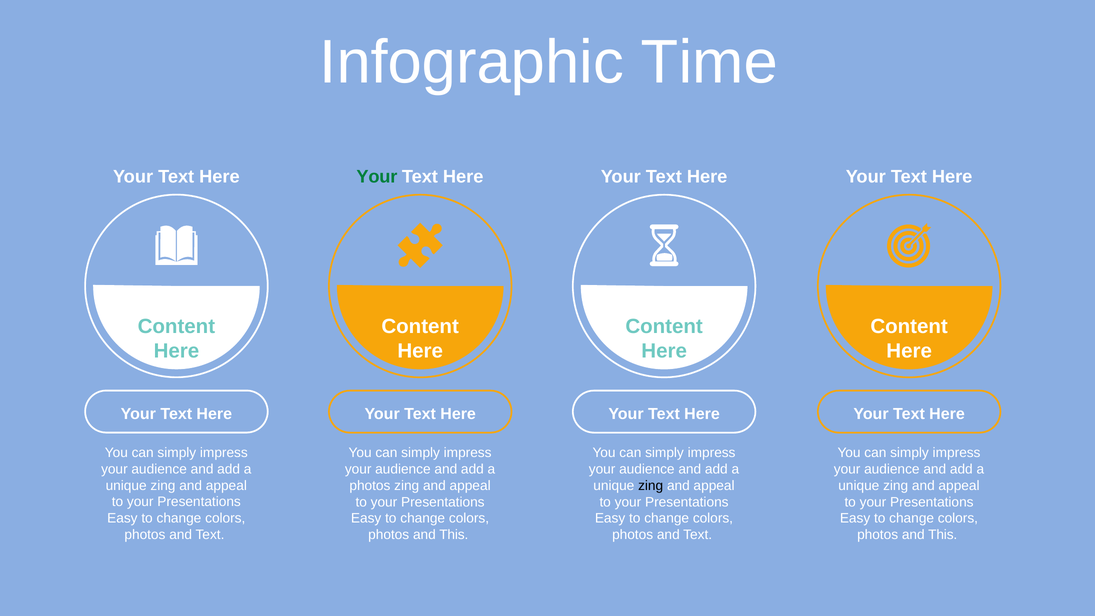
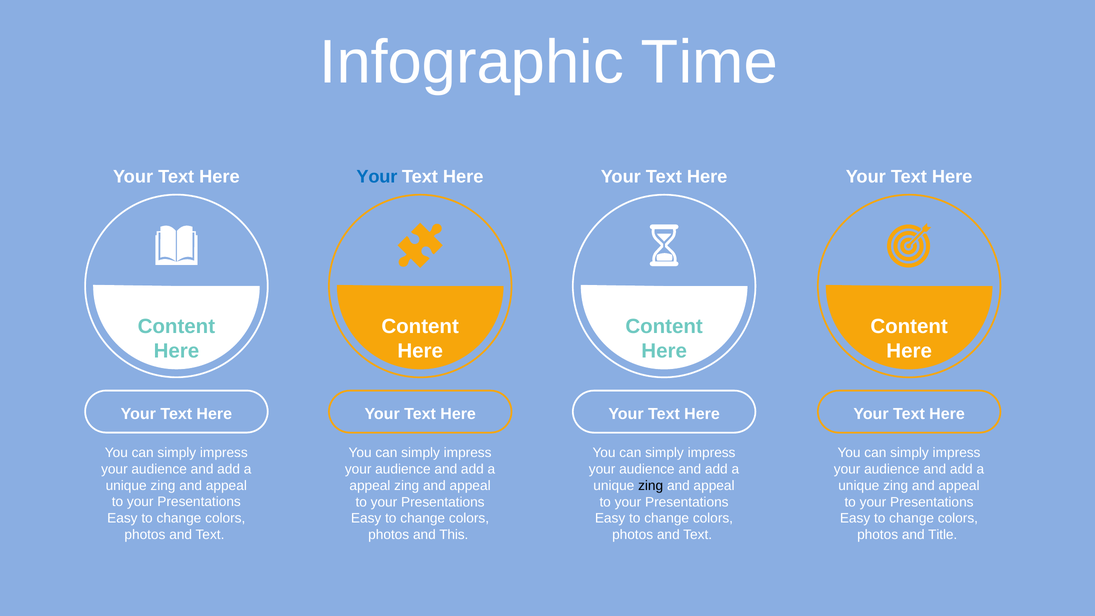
Your colour: green -> blue (377, 177)
photos: photos -> appeal (370, 486)
This: This -> Title (943, 535)
